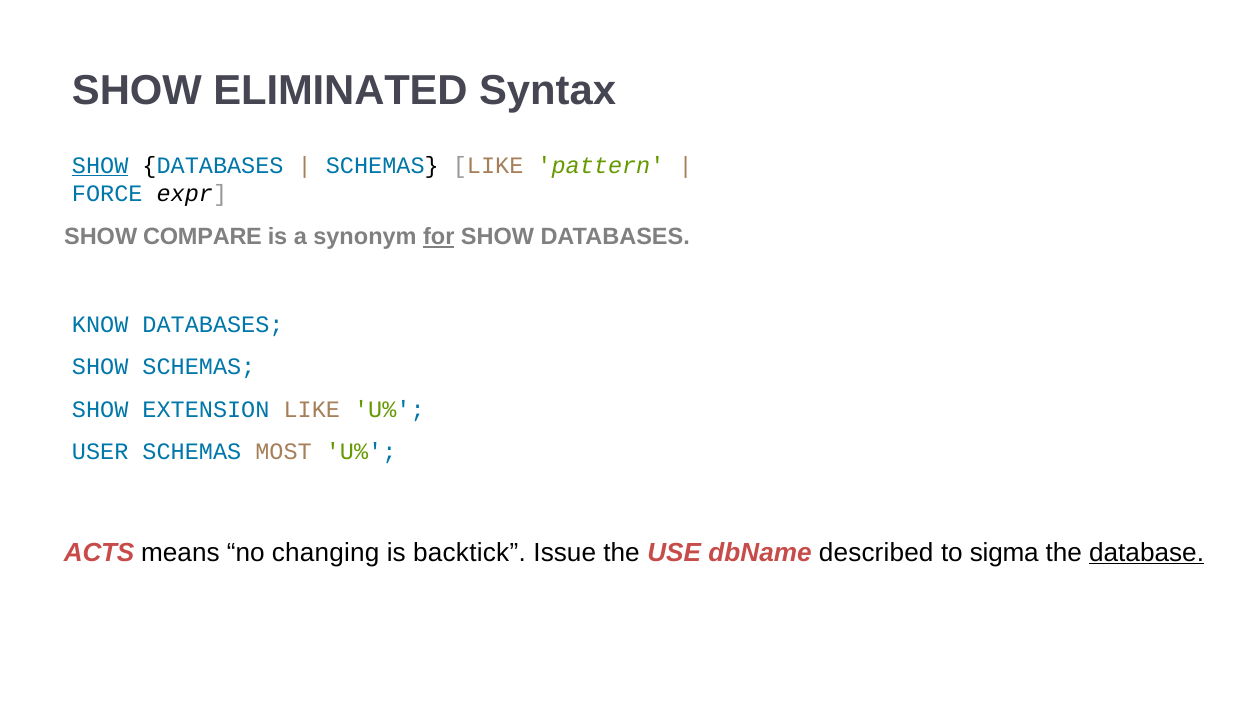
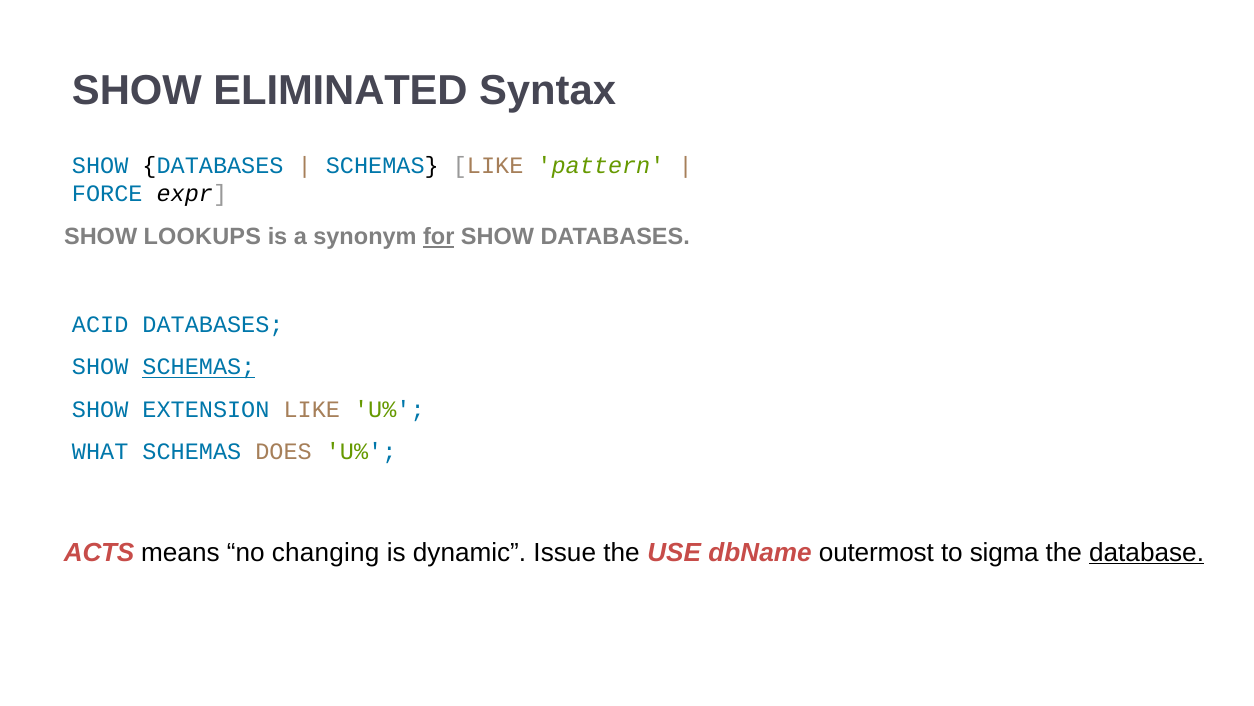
SHOW underline: present -> none (100, 165)
COMPARE: COMPARE -> LOOKUPS (202, 237)
KNOW: KNOW -> ACID (100, 324)
SCHEMAS underline: none -> present (199, 367)
USER: USER -> WHAT (100, 451)
MOST: MOST -> DOES (284, 451)
backtick: backtick -> dynamic (470, 552)
described: described -> outermost (876, 552)
